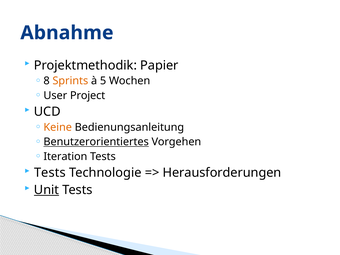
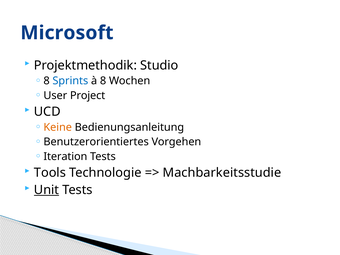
Abnahme: Abnahme -> Microsoft (67, 33)
Papier: Papier -> Studio (159, 65)
Sprints colour: orange -> blue (70, 81)
à 5: 5 -> 8 (103, 81)
Benutzerorientiertes underline: present -> none (96, 142)
Tests: Tests -> Tools (50, 173)
Herausforderungen: Herausforderungen -> Machbarkeitsstudie (222, 173)
